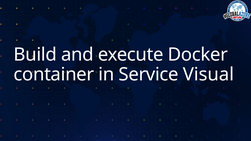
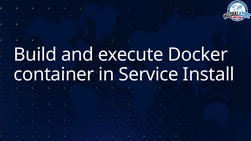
Visual: Visual -> Install (209, 75)
